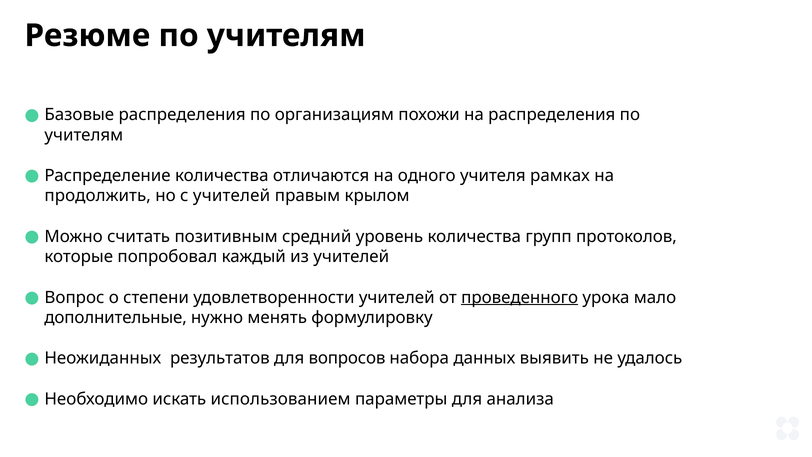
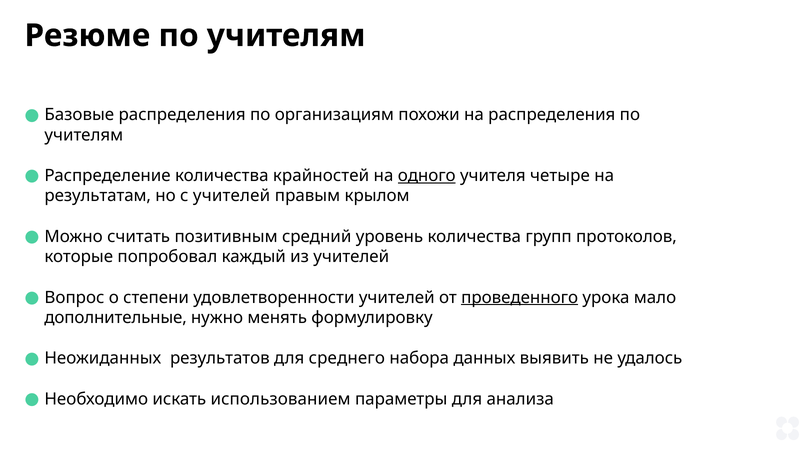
отличаются: отличаются -> крайностей (321, 175)
одного underline: none -> present (427, 175)
рамках: рамках -> четыре (560, 175)
продолжить: продолжить -> результатам (98, 196)
вопросов: вопросов -> среднего (347, 358)
